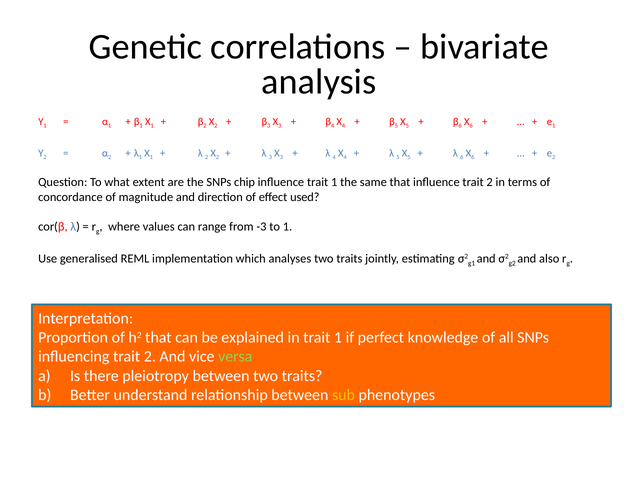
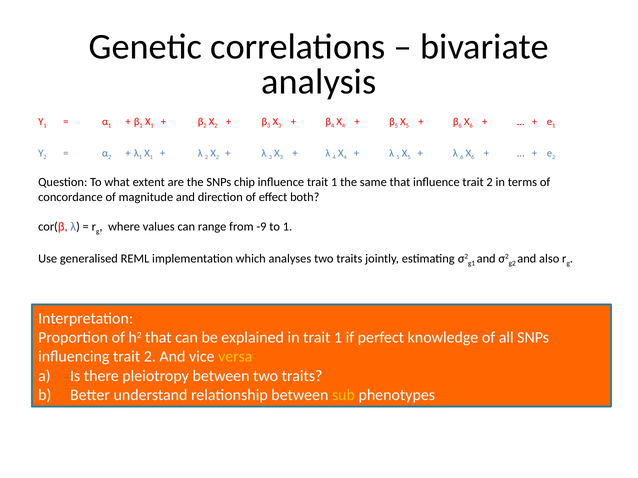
used: used -> both (305, 197)
-3: -3 -> -9 (261, 227)
versa colour: light green -> yellow (235, 357)
